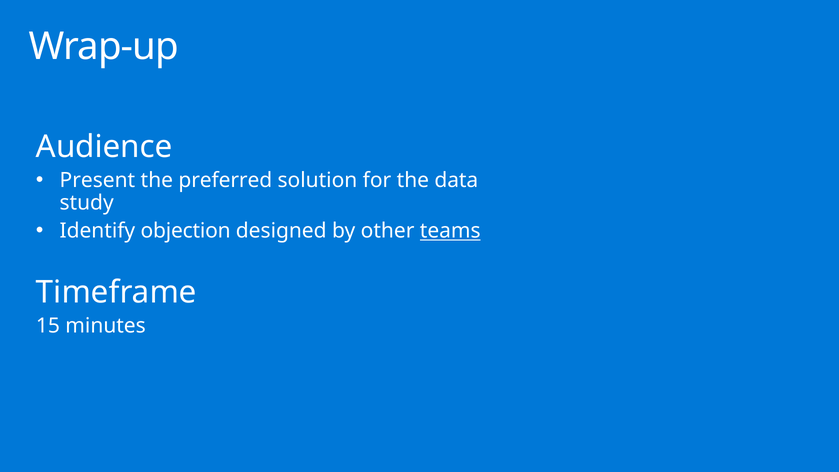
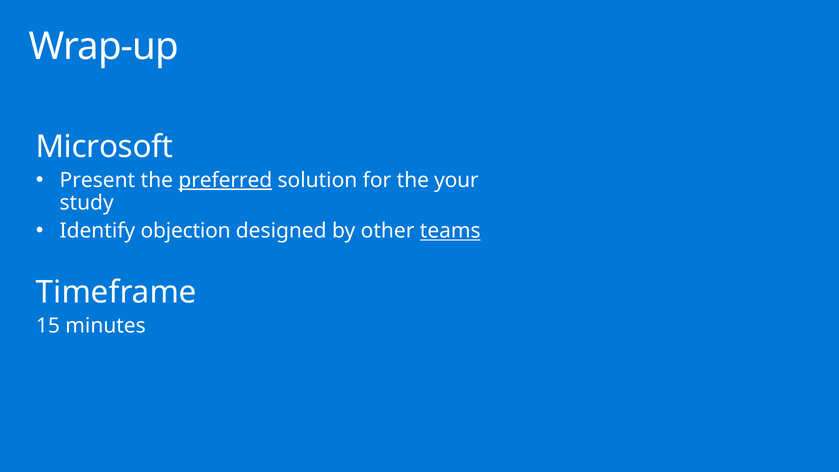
Audience: Audience -> Microsoft (104, 147)
preferred underline: none -> present (225, 180)
data: data -> your (456, 180)
